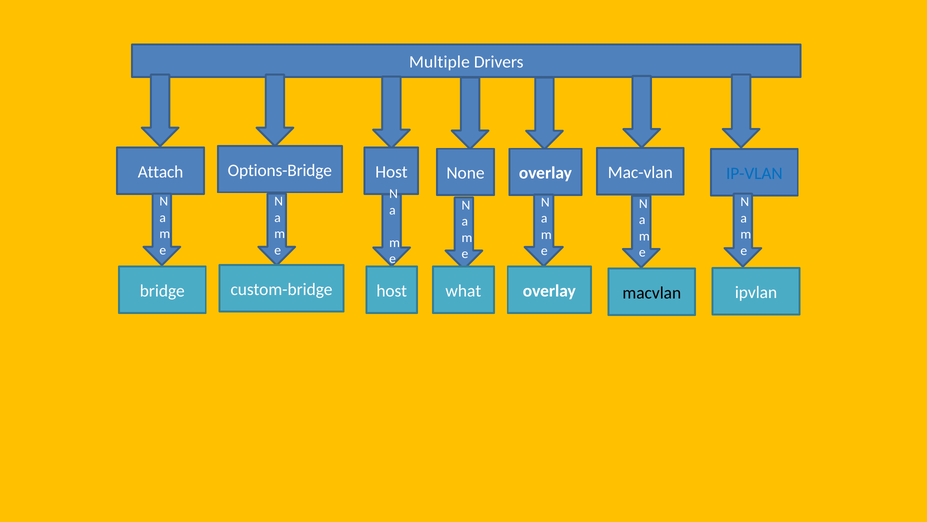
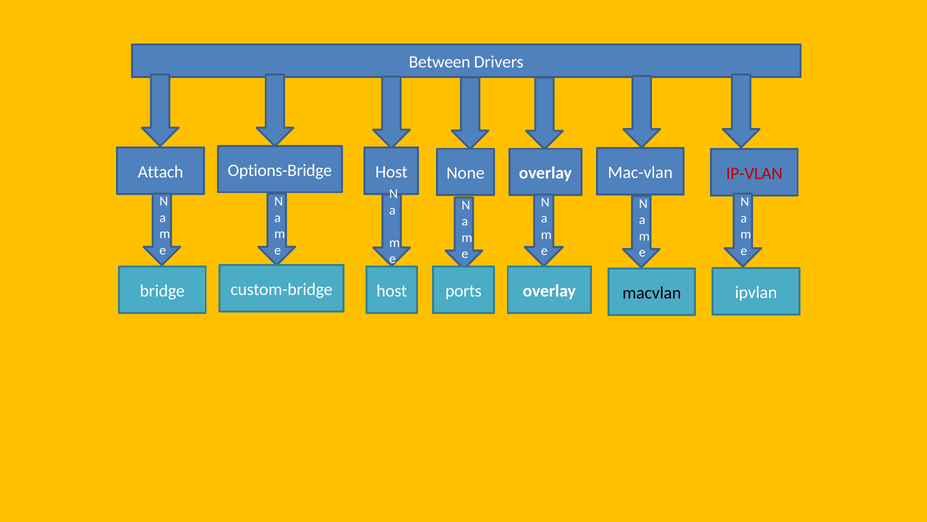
Multiple: Multiple -> Between (440, 62)
IP-VLAN colour: blue -> red (754, 173)
what: what -> ports (463, 291)
